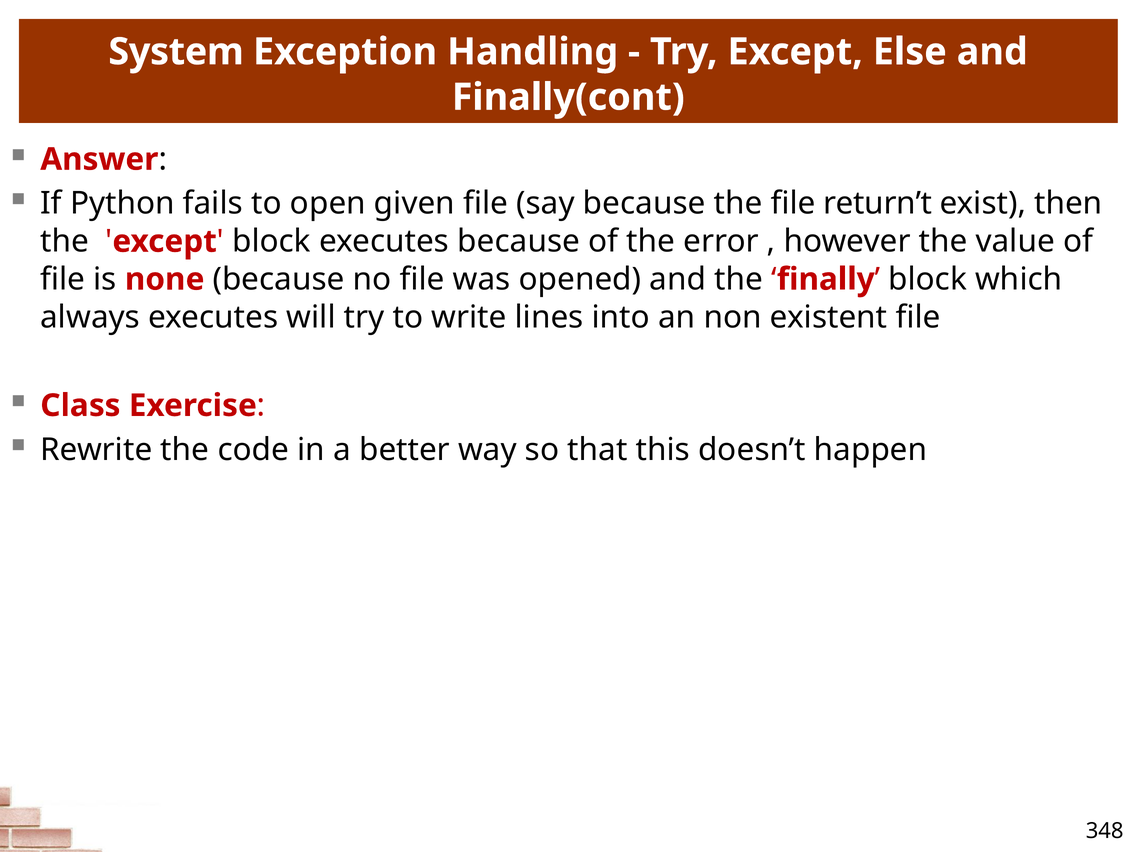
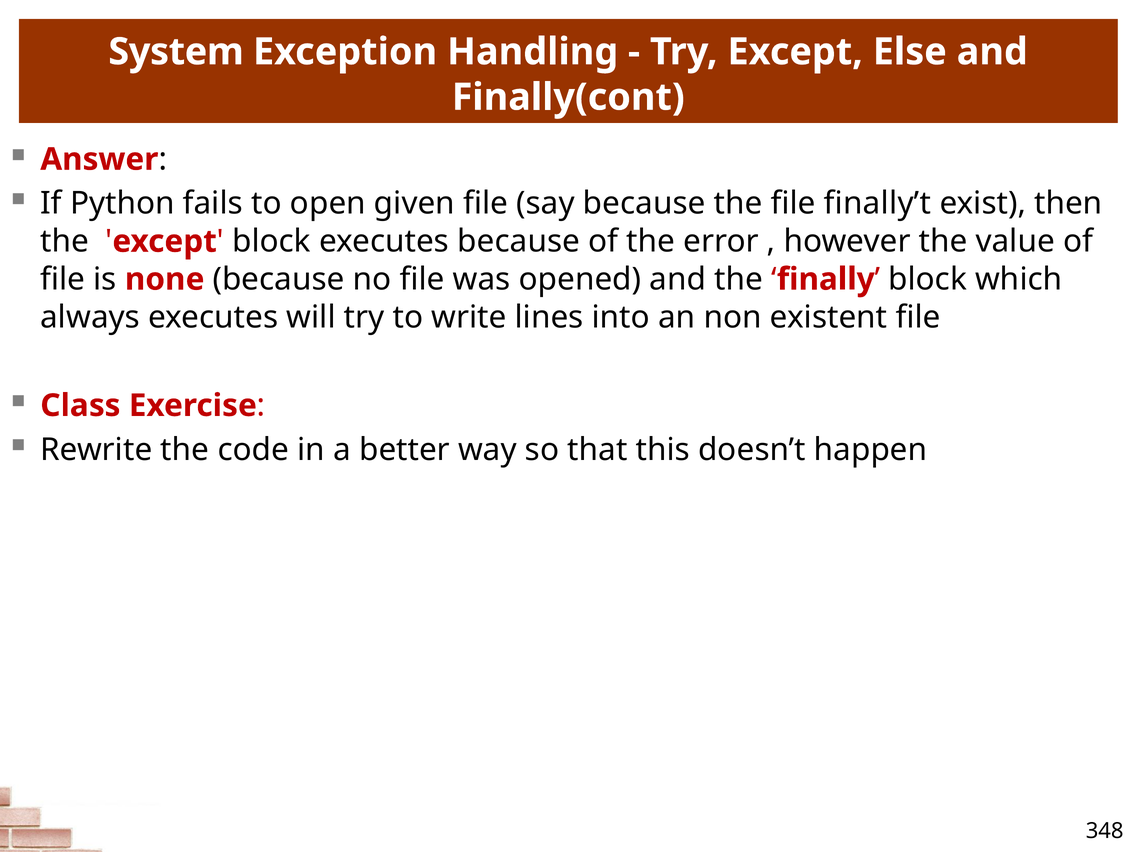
return’t: return’t -> finally’t (877, 203)
